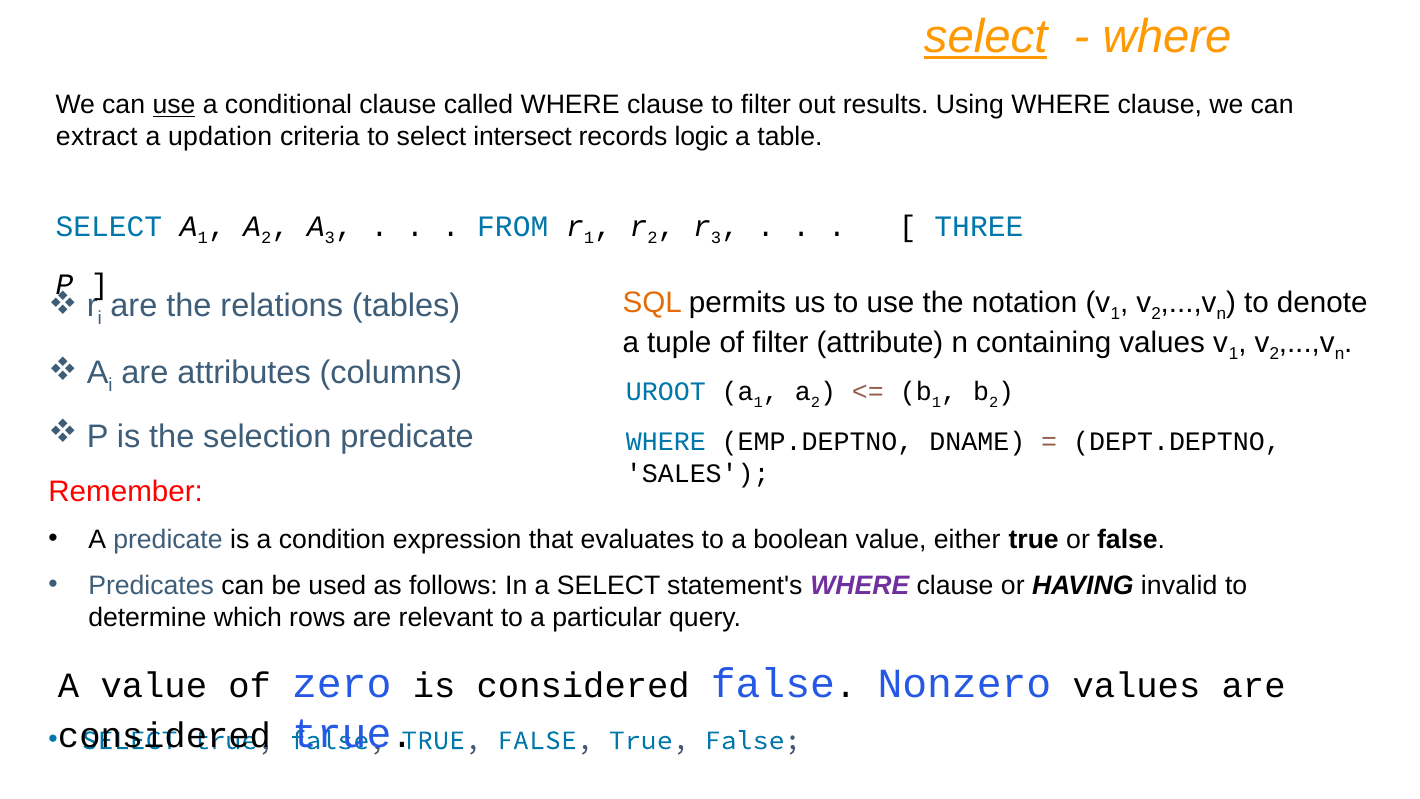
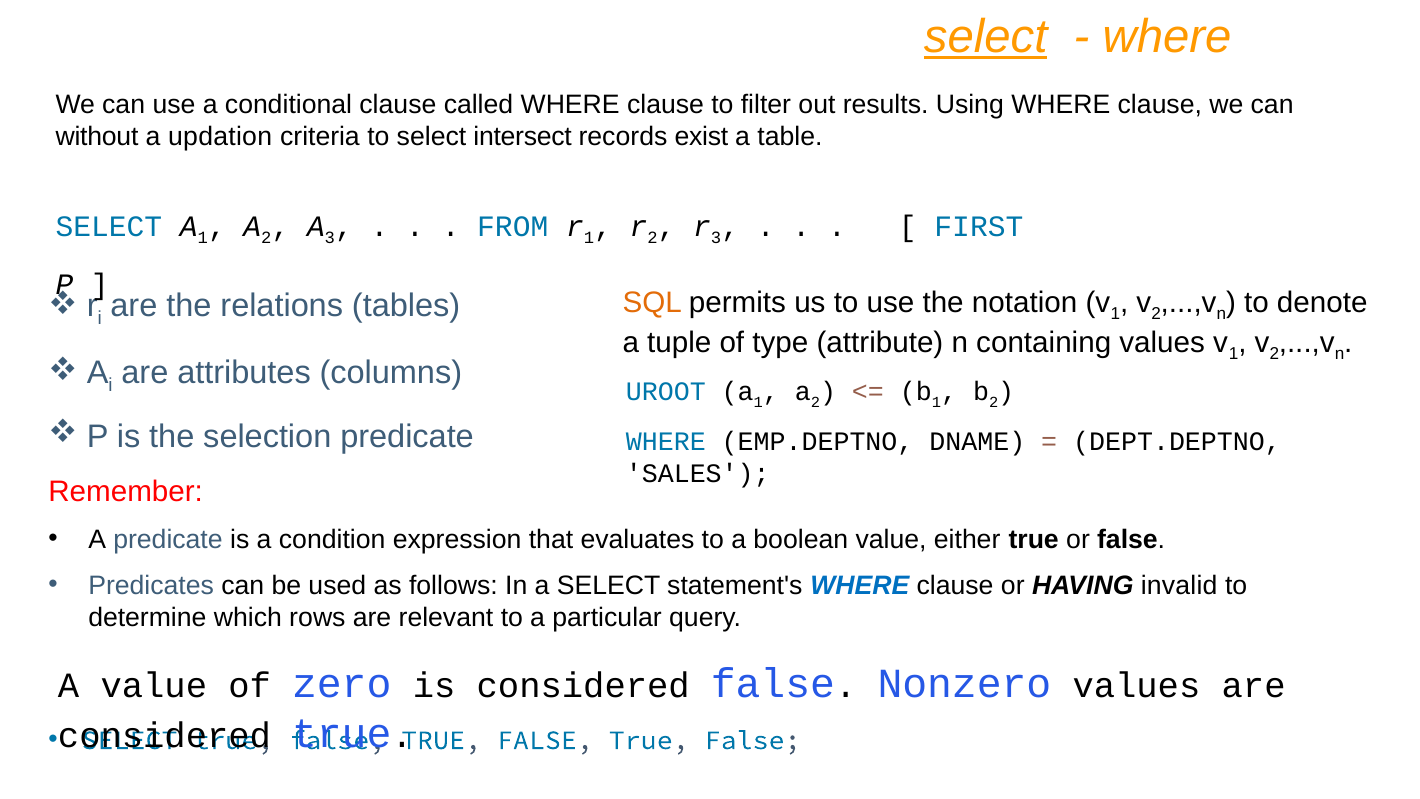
use underline: present -> none (174, 105)
extract: extract -> without (97, 137)
logic: logic -> exist (701, 137)
THREE: THREE -> FIRST (979, 226)
of filter: filter -> type (780, 343)
WHERE colour: purple -> blue (860, 585)
